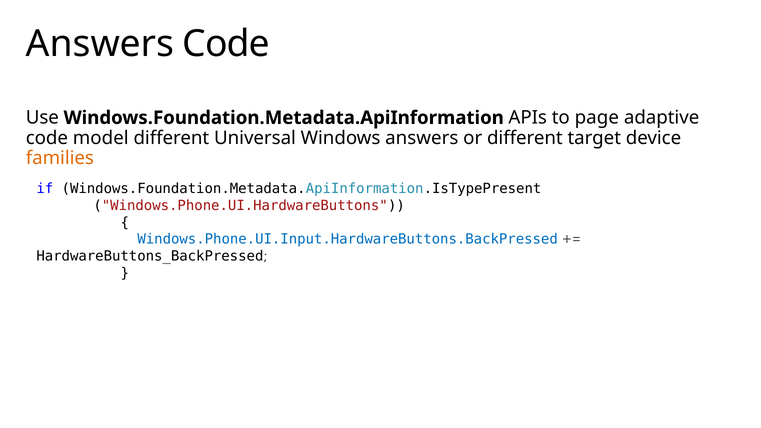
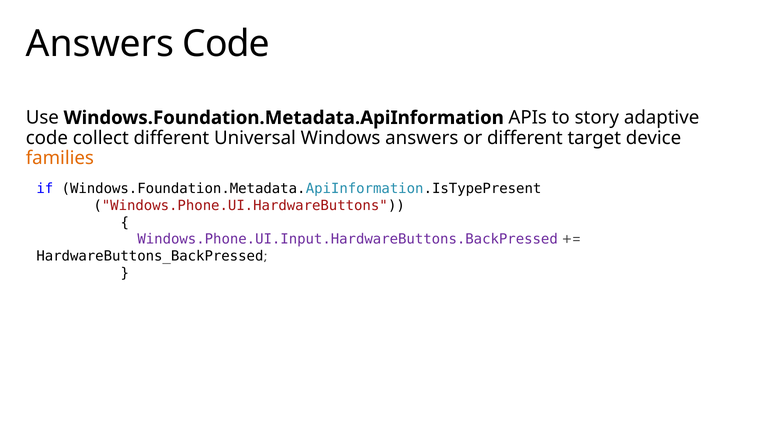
page: page -> story (597, 118)
model: model -> collect (101, 138)
Windows.Phone.UI.Input.HardwareButtons.BackPressed colour: blue -> purple (348, 239)
